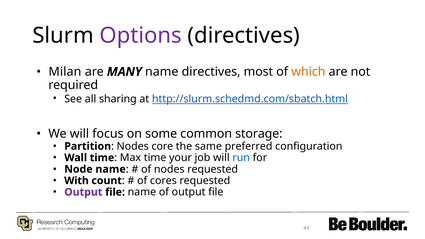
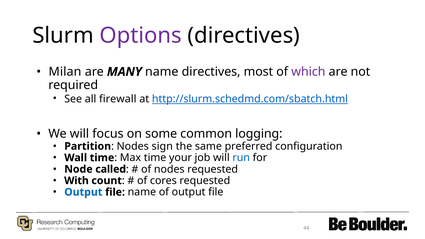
which colour: orange -> purple (308, 72)
sharing: sharing -> firewall (118, 99)
storage: storage -> logging (259, 134)
core: core -> sign (162, 146)
Node name: name -> called (111, 169)
Output colour: purple -> blue (83, 192)
